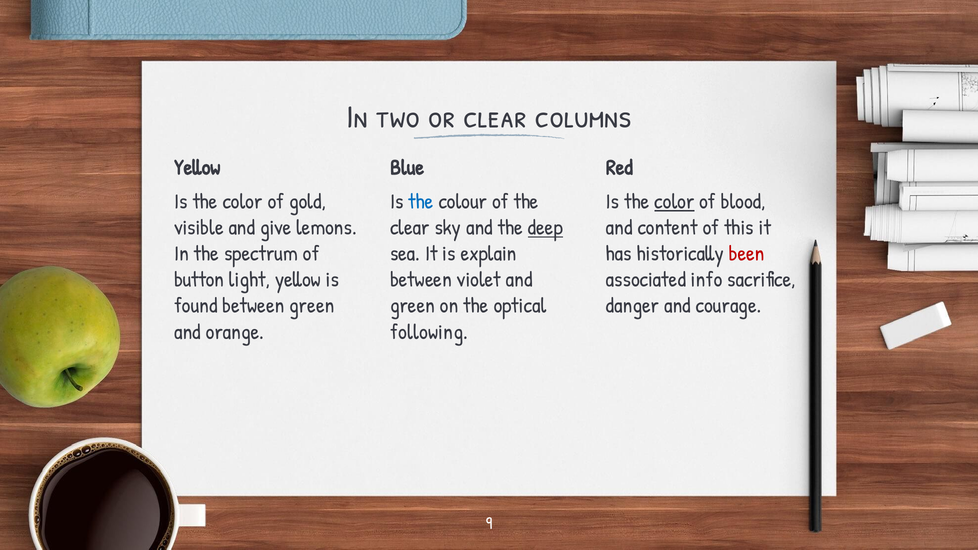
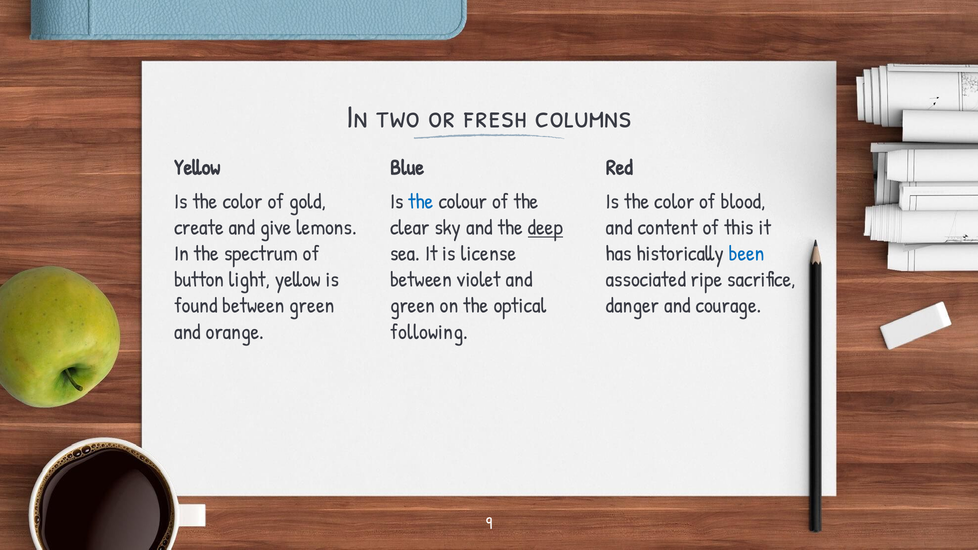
or clear: clear -> fresh (495, 117)
color underline: present -> none (674, 202)
visible: visible -> create (199, 228)
explain: explain -> license (488, 254)
been colour: red -> blue (747, 254)
info: info -> ripe (707, 280)
